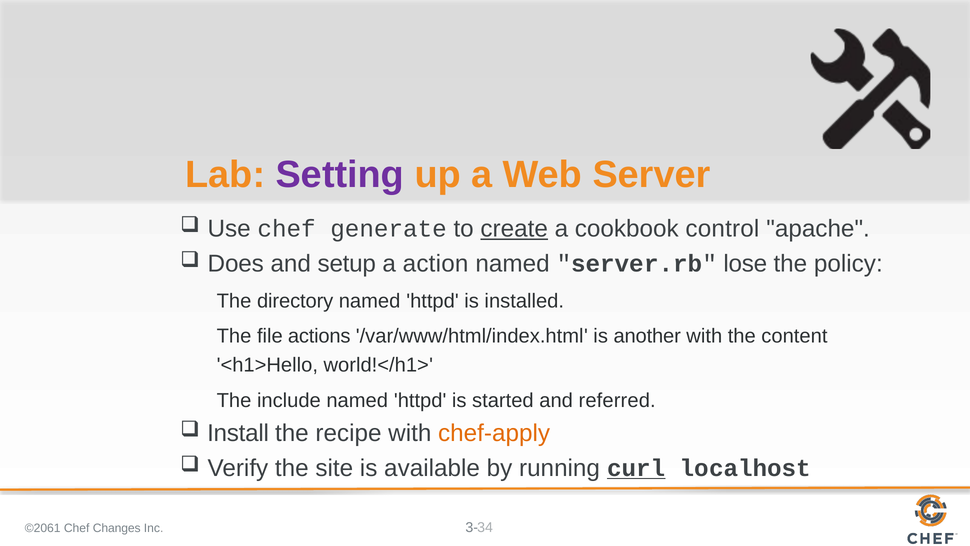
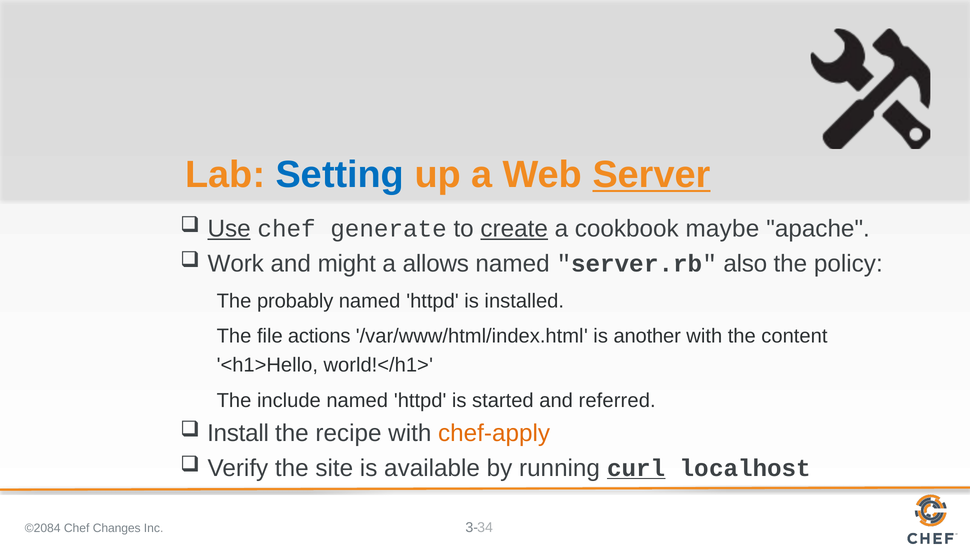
Setting colour: purple -> blue (340, 175)
Server underline: none -> present (652, 175)
Use underline: none -> present (229, 229)
control: control -> maybe (722, 229)
Does: Does -> Work (236, 263)
setup: setup -> might (347, 263)
action: action -> allows (436, 263)
lose: lose -> also (745, 263)
directory: directory -> probably (295, 301)
©2061: ©2061 -> ©2084 (43, 528)
